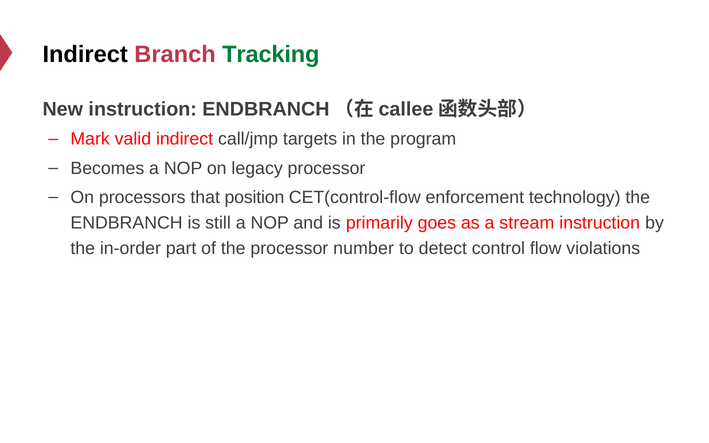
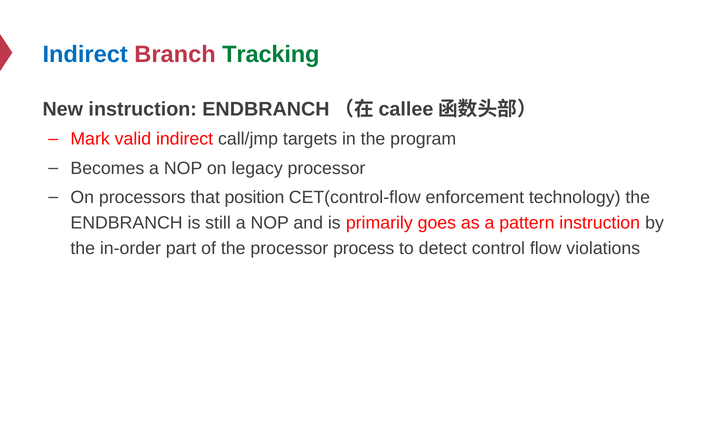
Indirect colour: black -> blue (85, 54)
stream: stream -> pattern (527, 223)
number: number -> process (364, 248)
